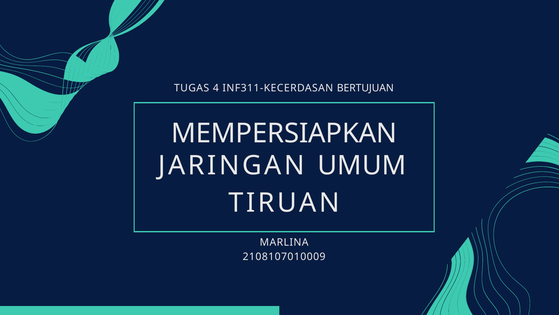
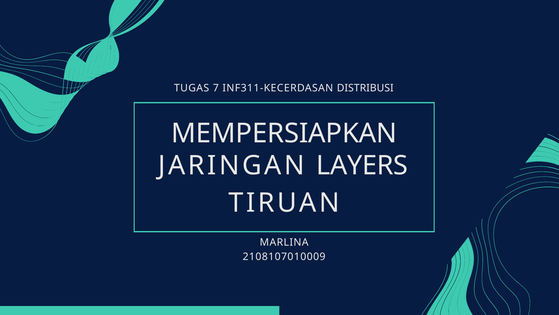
4: 4 -> 7 (216, 88)
BERTUJUAN: BERTUJUAN -> DISTRIBUSI (365, 88)
UMUM: UMUM -> LAYERS (362, 165)
